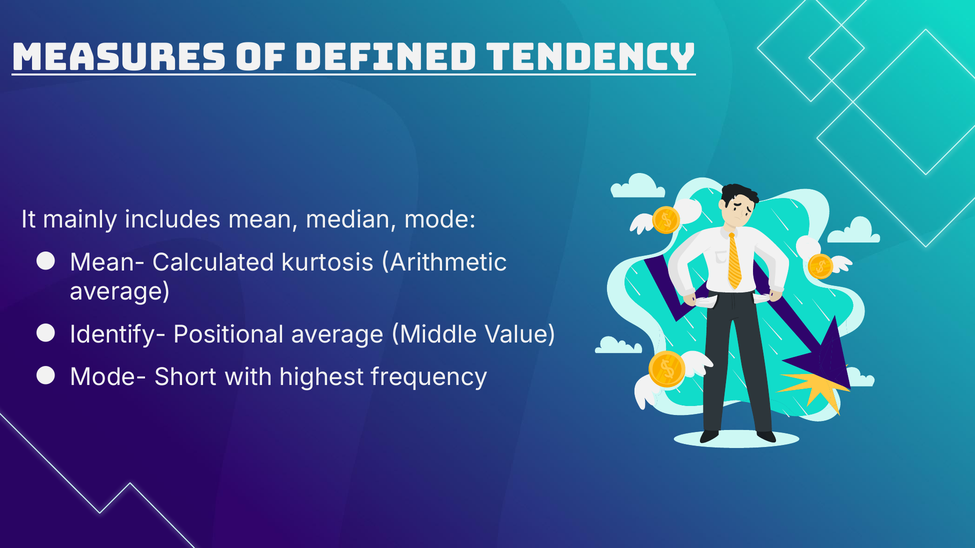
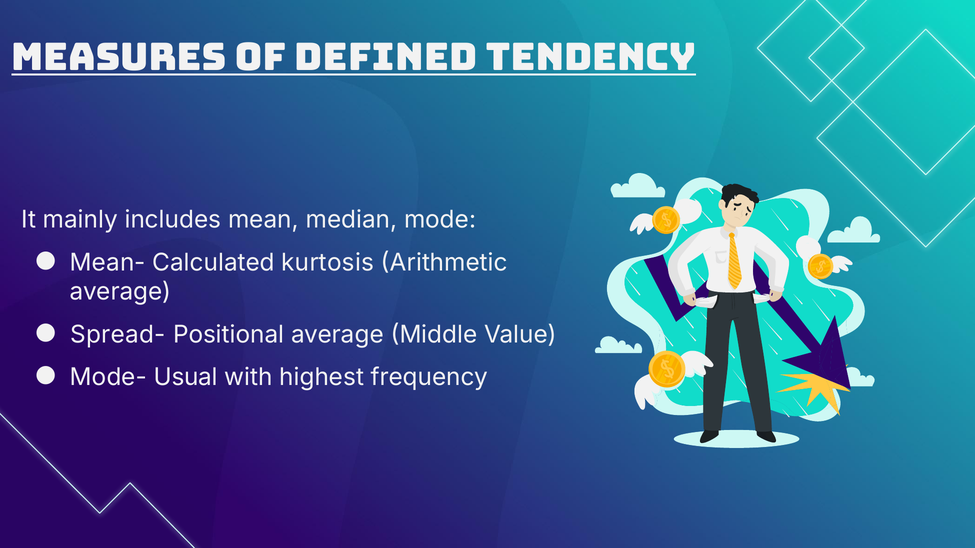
Identify-: Identify- -> Spread- (118, 335)
Short: Short -> Usual (186, 378)
